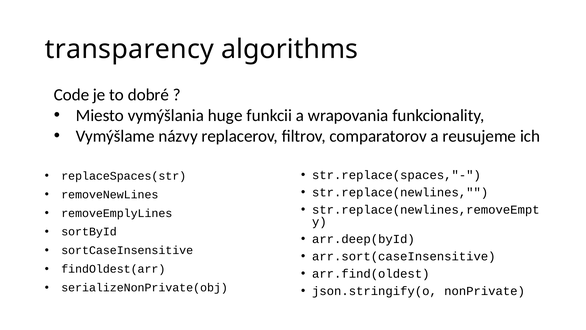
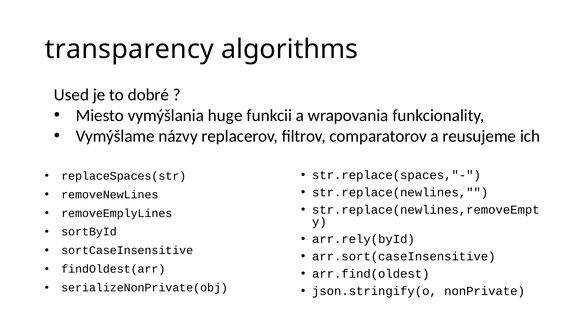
Code: Code -> Used (71, 95)
arr.deep(byId: arr.deep(byId -> arr.rely(byId (363, 239)
